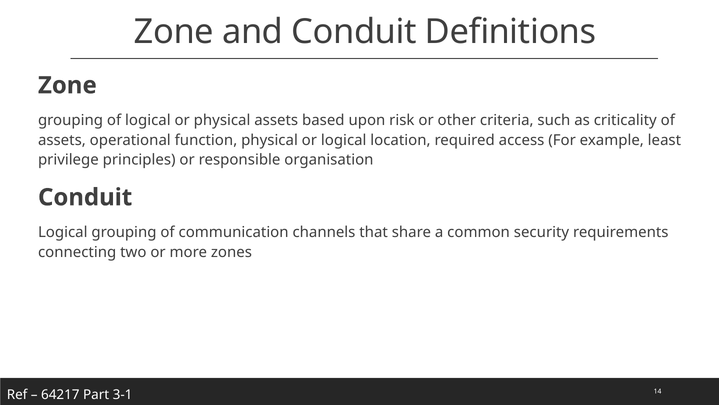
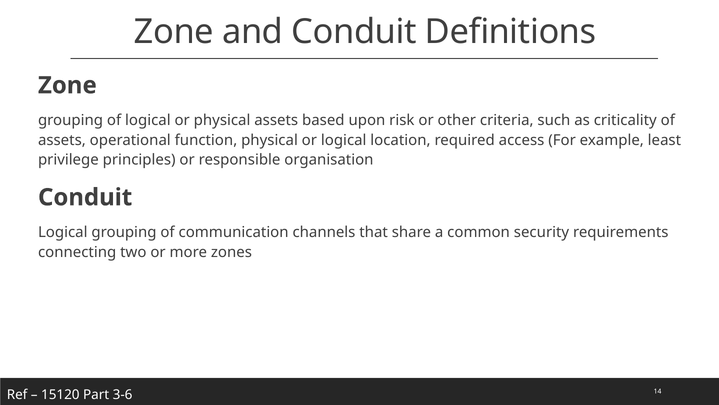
64217: 64217 -> 15120 (60, 394)
3-1: 3-1 -> 3-6 (123, 394)
